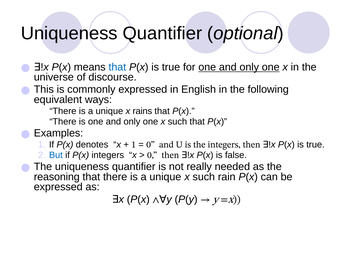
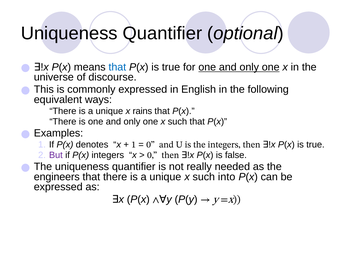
But colour: blue -> purple (56, 155)
reasoning: reasoning -> engineers (57, 177)
rain: rain -> into (227, 177)
